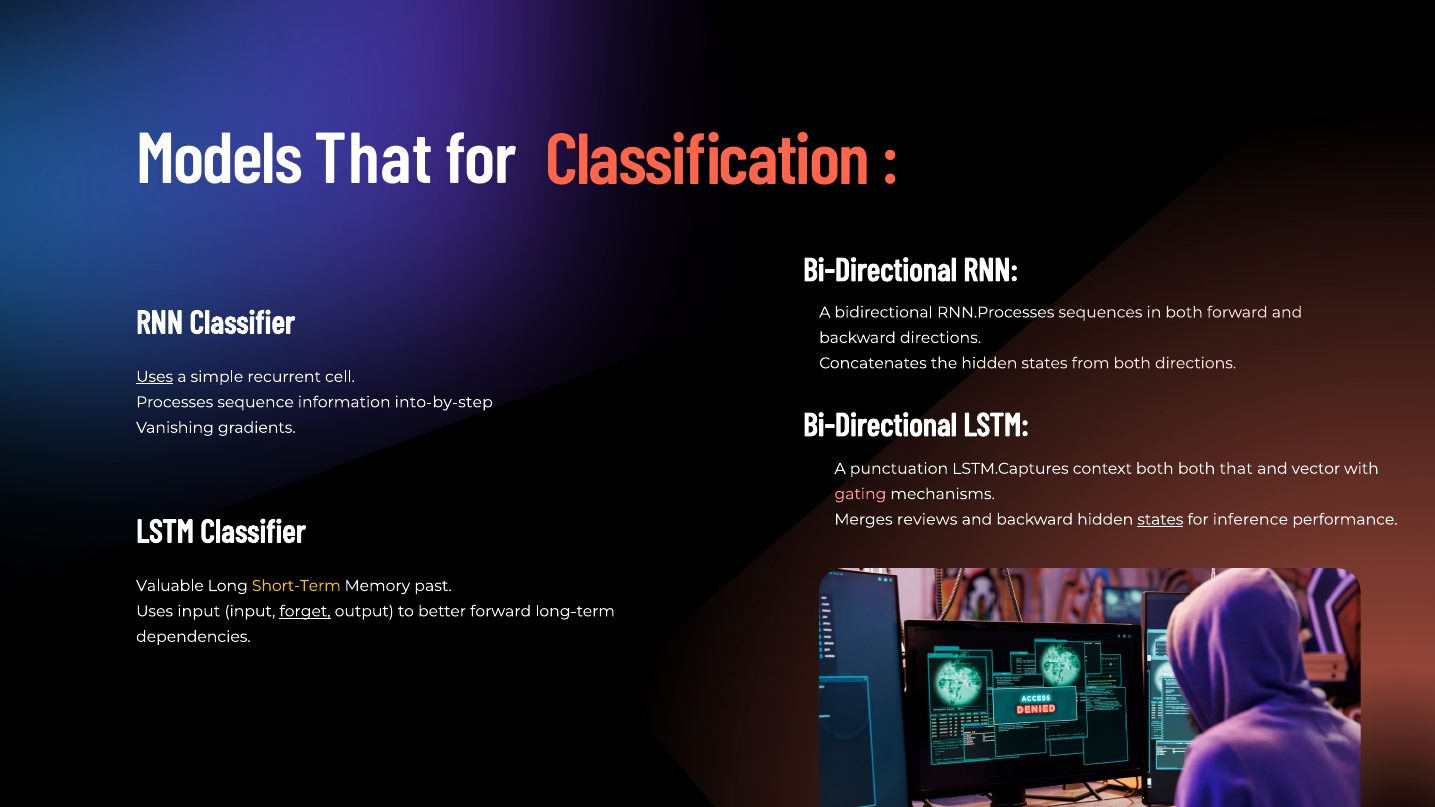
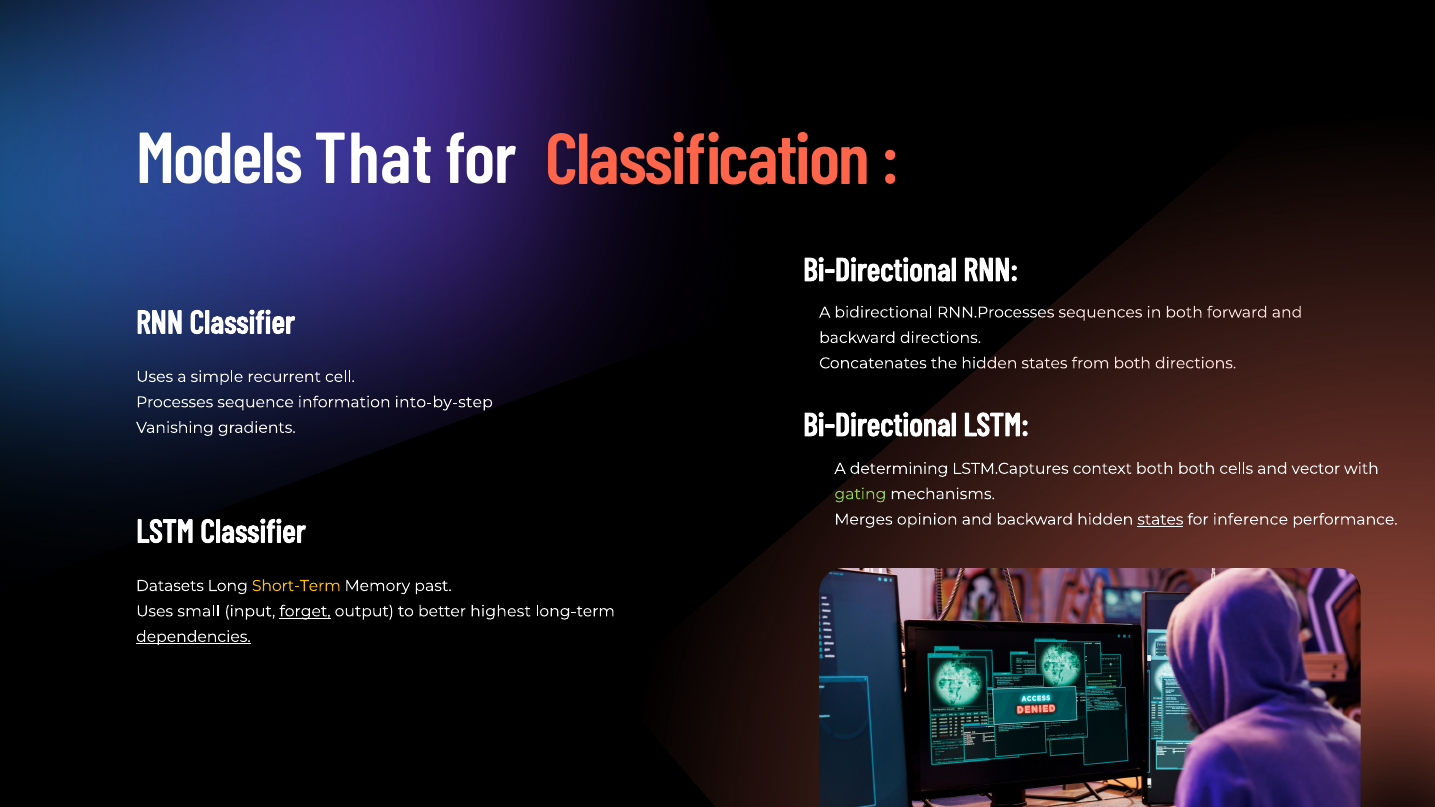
Uses underline: present -> none (155, 377)
punctuation: punctuation -> determining (899, 469)
both that: that -> cells (1236, 469)
gating colour: pink -> light green (860, 494)
reviews: reviews -> opinion (927, 520)
Valuable: Valuable -> Datasets (170, 586)
Uses input: input -> small (199, 611)
better forward: forward -> highest (500, 611)
dependencies underline: none -> present (193, 637)
